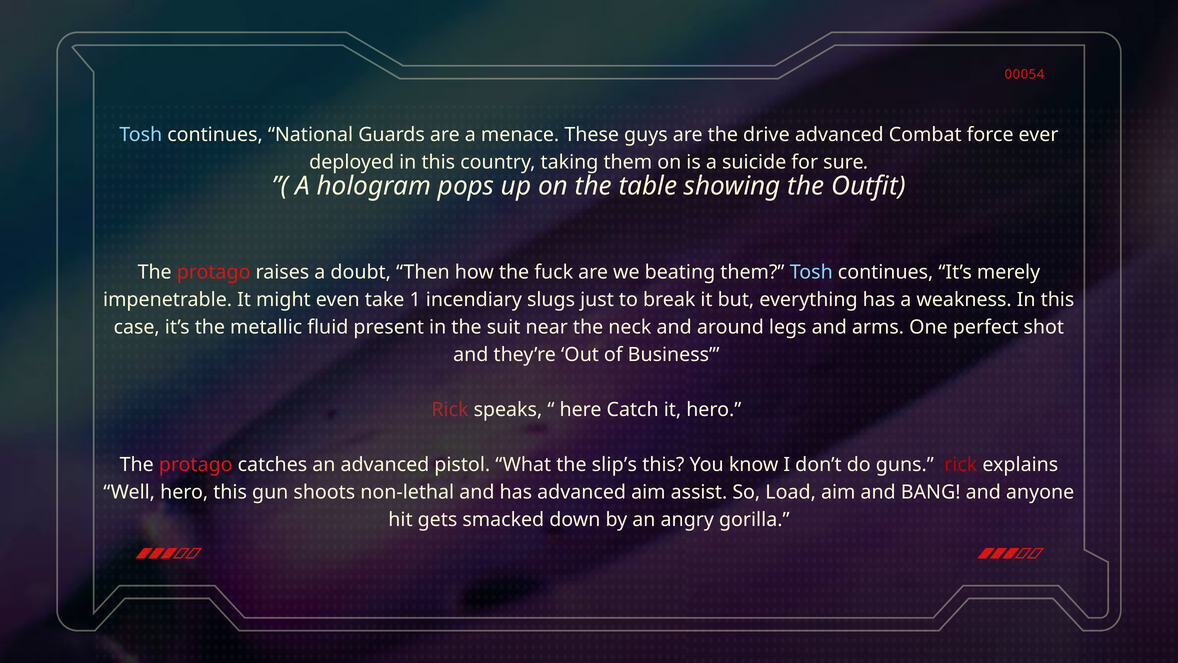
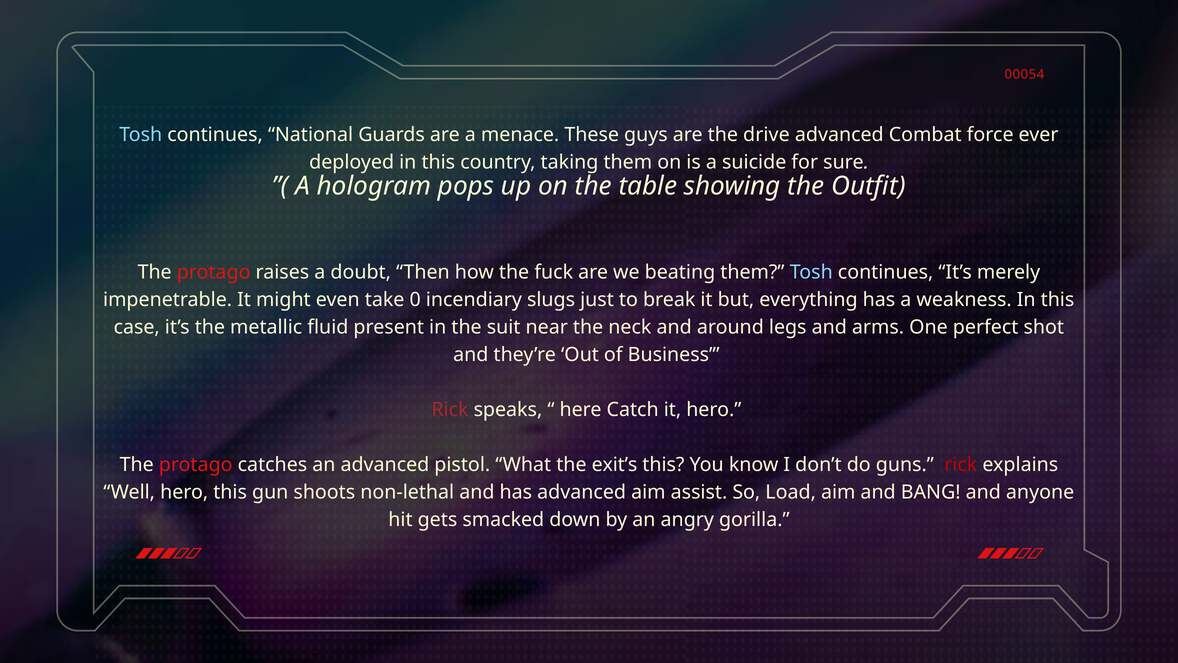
1: 1 -> 0 (415, 299)
slip’s: slip’s -> exit’s (614, 464)
